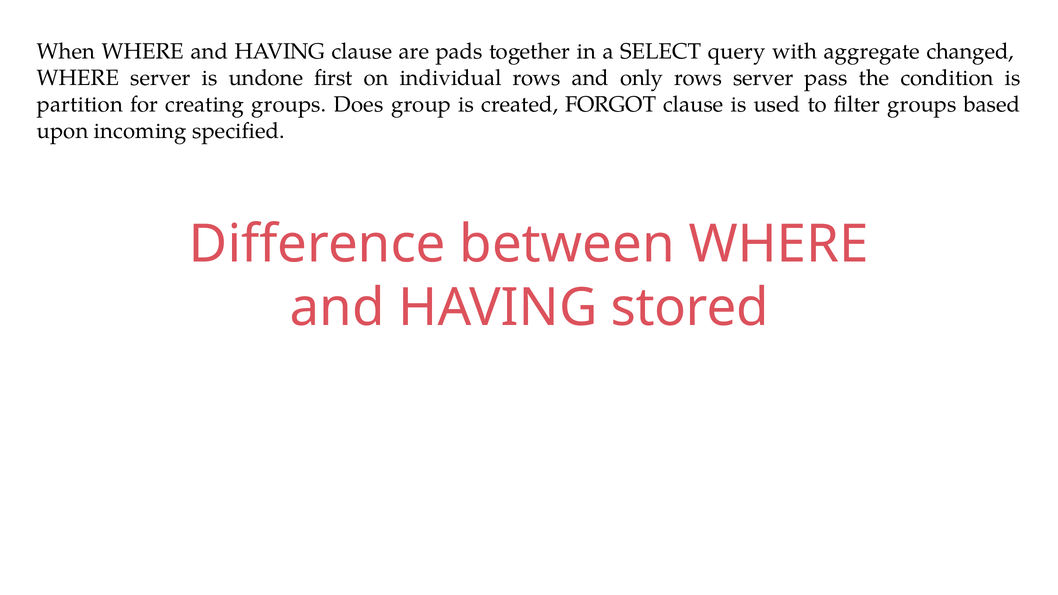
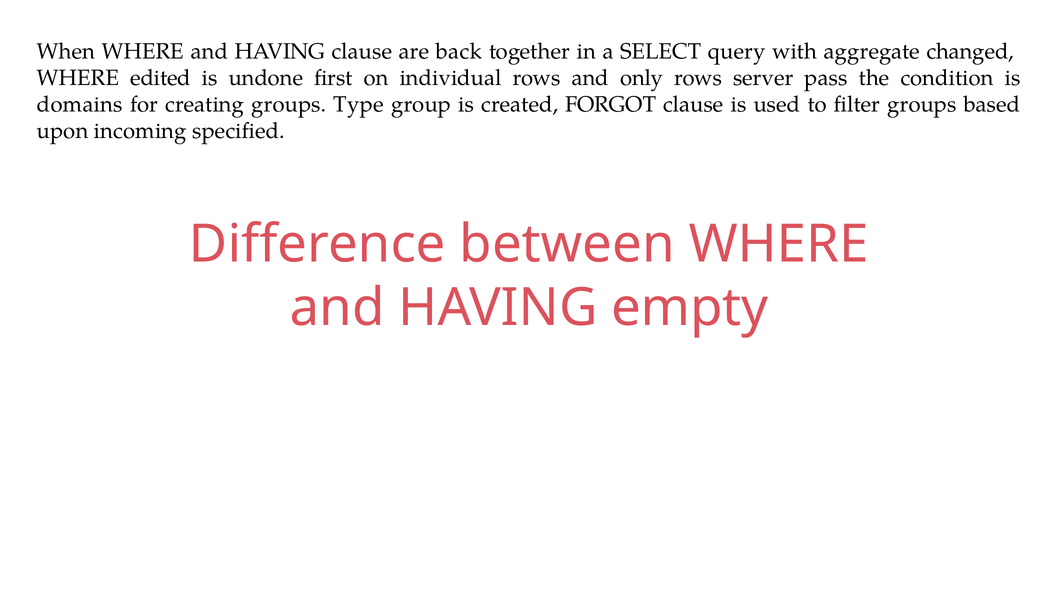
pads: pads -> back (459, 51)
WHERE server: server -> edited (161, 78)
partition: partition -> domains (80, 104)
Does: Does -> Type (359, 104)
stored: stored -> empty (690, 308)
